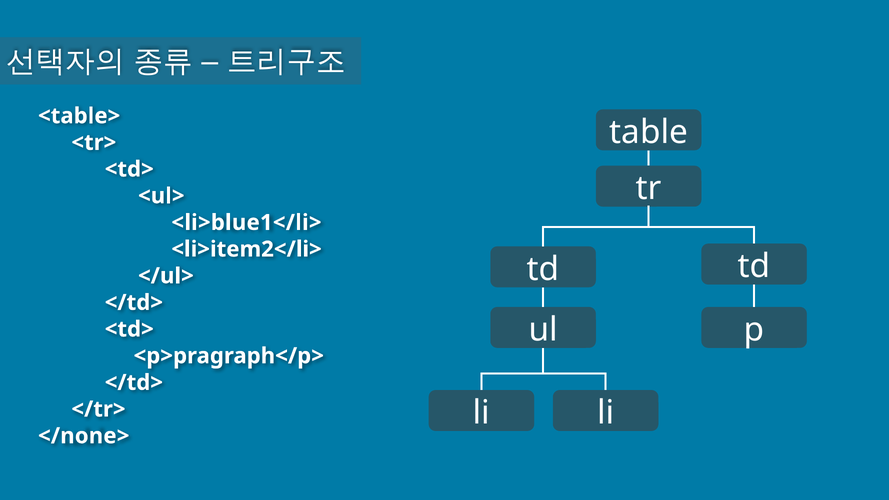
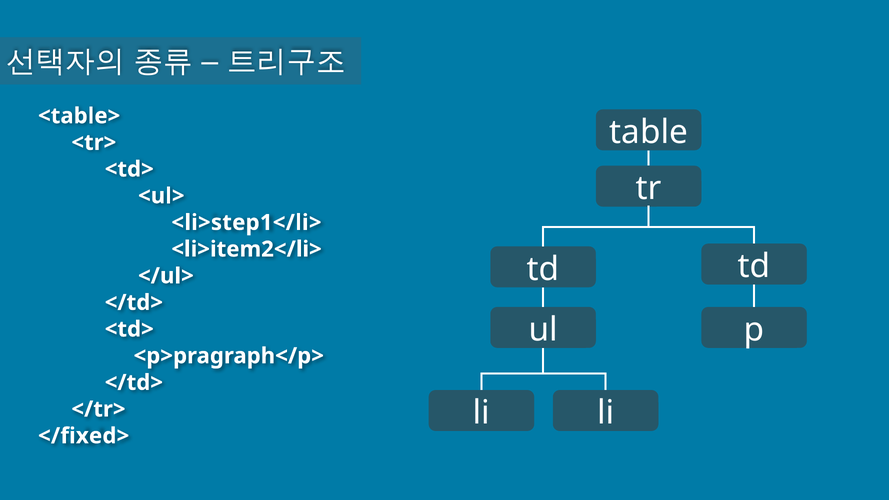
<li>blue1</li>: <li>blue1</li> -> <li>step1</li> (246, 223)
</none>: </none> -> </fixed> (84, 436)
